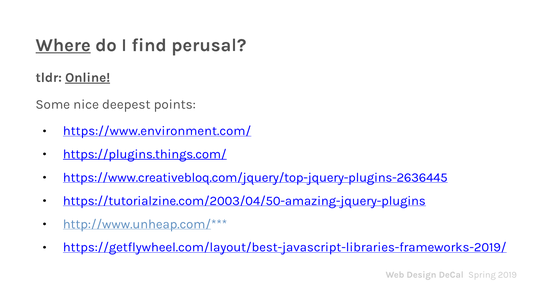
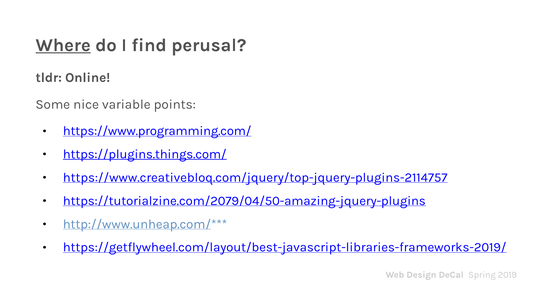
Online underline: present -> none (88, 77)
deepest: deepest -> variable (126, 104)
https://www.environment.com/: https://www.environment.com/ -> https://www.programming.com/ (157, 131)
https://www.creativebloq.com/jquery/top-jquery-plugins-2636445: https://www.creativebloq.com/jquery/top-jquery-plugins-2636445 -> https://www.creativebloq.com/jquery/top-jquery-plugins-2114757 (255, 177)
https://tutorialzine.com/2003/04/50-amazing-jquery-plugins: https://tutorialzine.com/2003/04/50-amazing-jquery-plugins -> https://tutorialzine.com/2079/04/50-amazing-jquery-plugins (244, 201)
